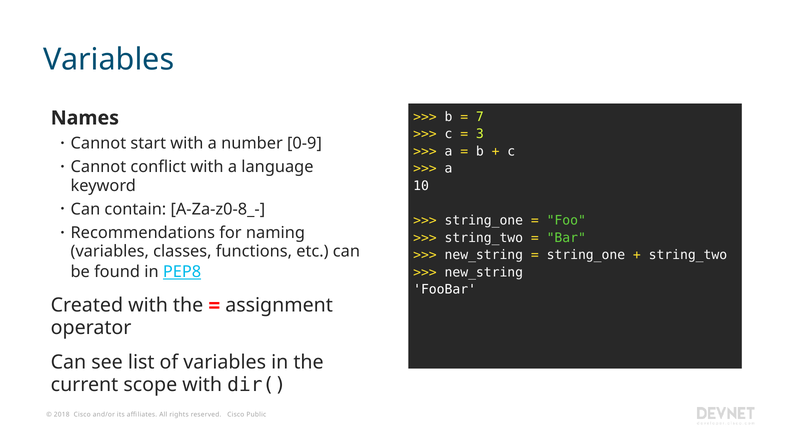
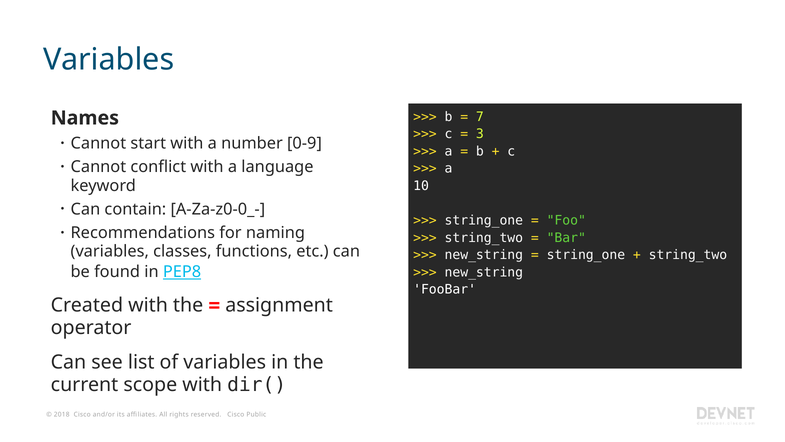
A-Za-z0-8_-: A-Za-z0-8_- -> A-Za-z0-0_- (218, 209)
